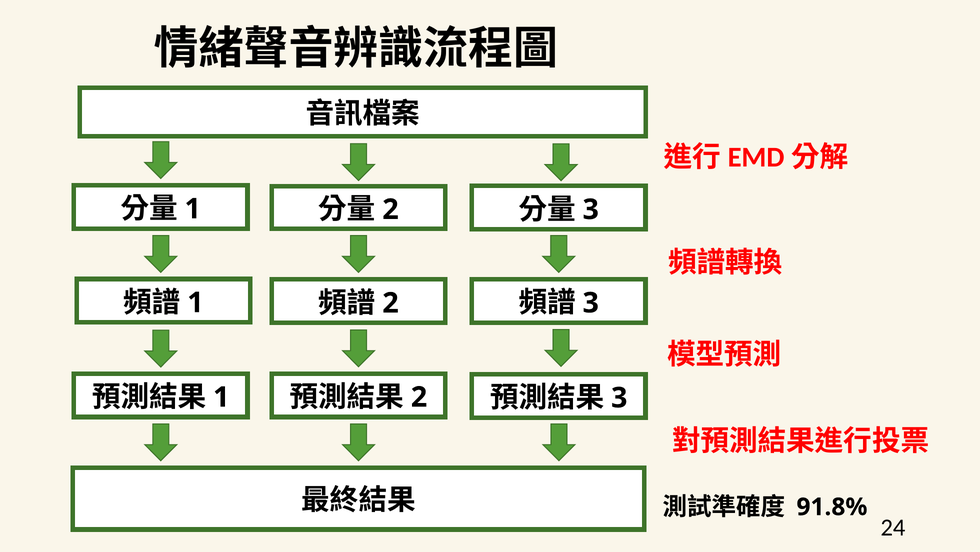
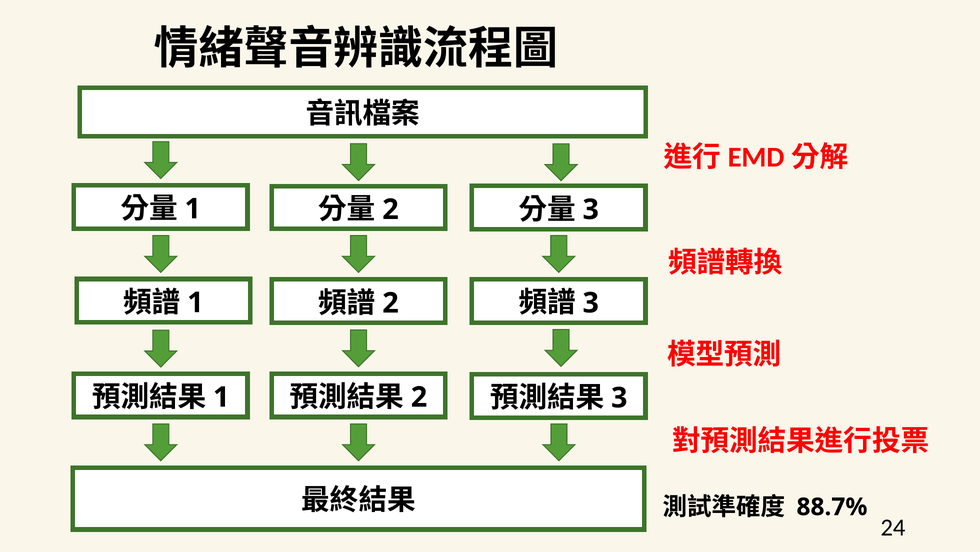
91.8%: 91.8% -> 88.7% (832, 506)
